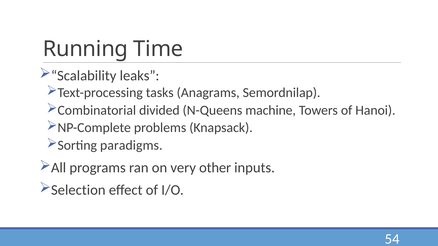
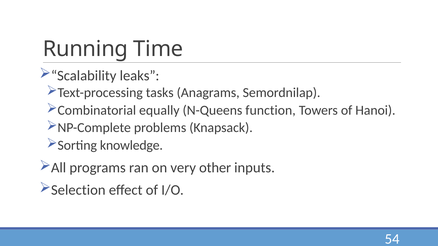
divided: divided -> equally (159, 110)
machine: machine -> function (271, 110)
paradigms: paradigms -> knowledge (131, 145)
